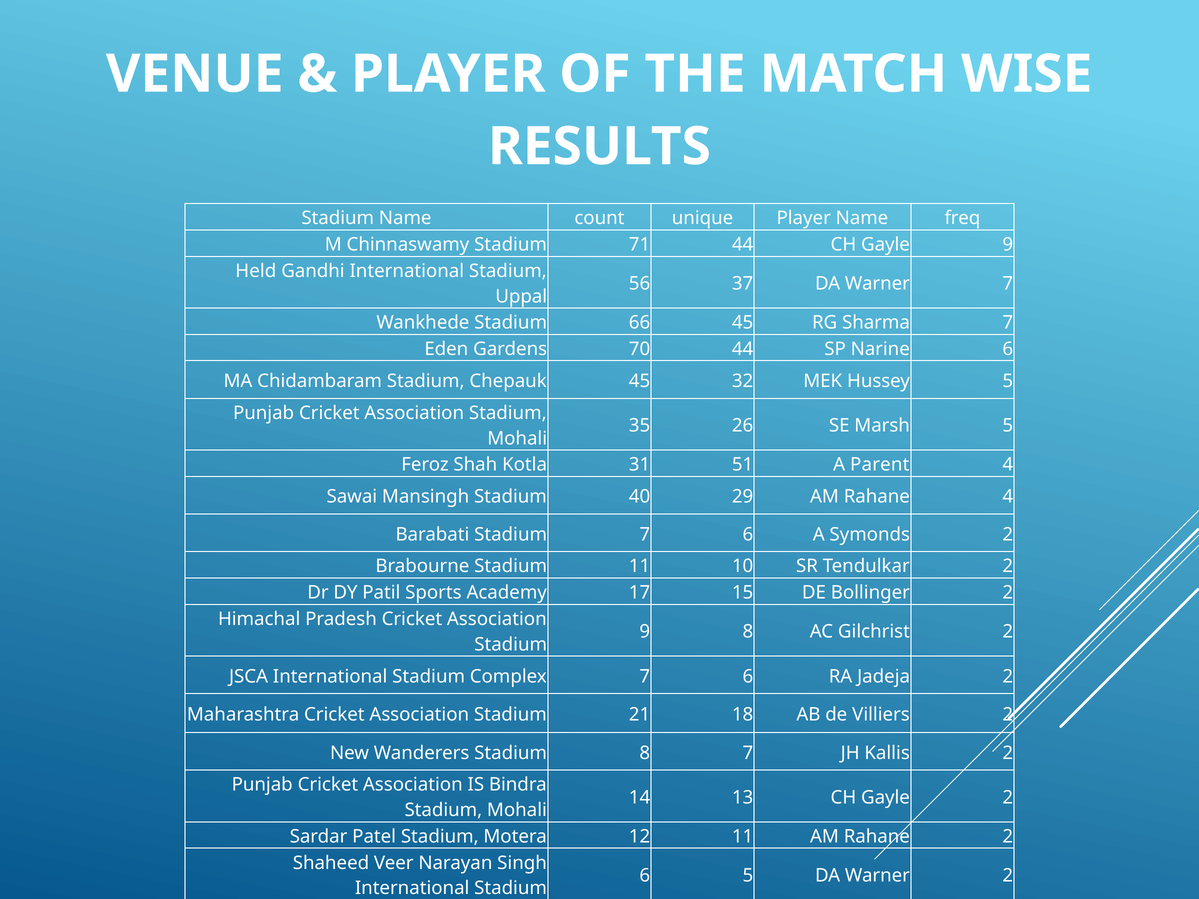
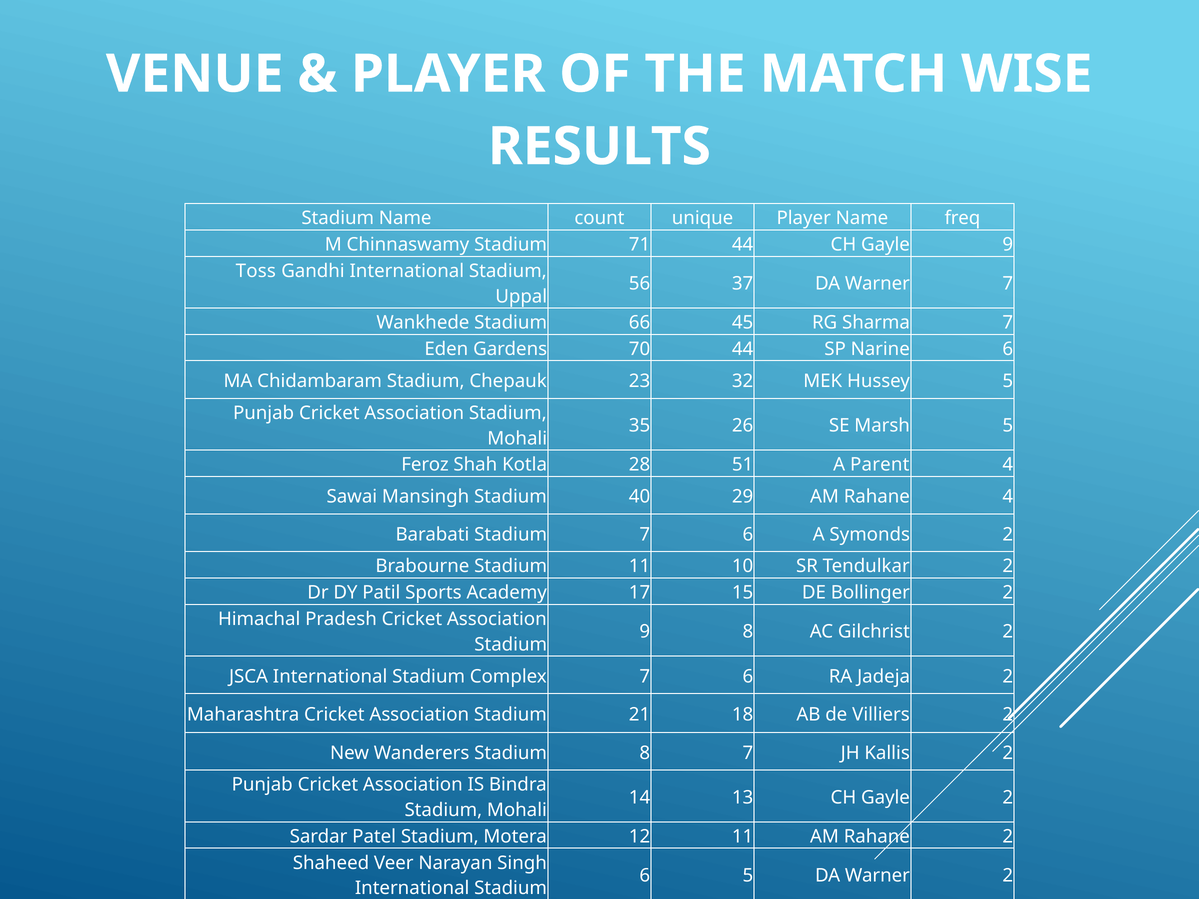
Held: Held -> Toss (256, 271)
Chepauk 45: 45 -> 23 (640, 381)
31: 31 -> 28 (640, 465)
